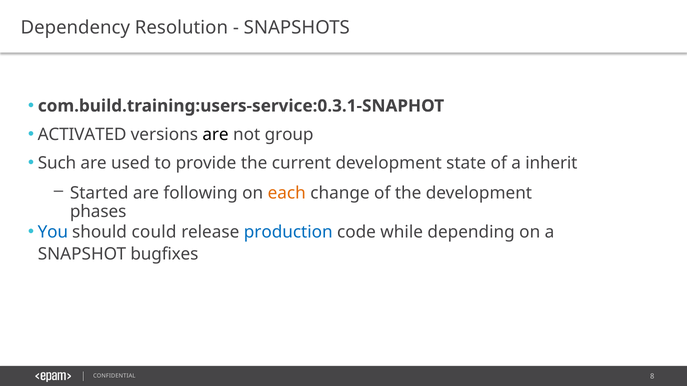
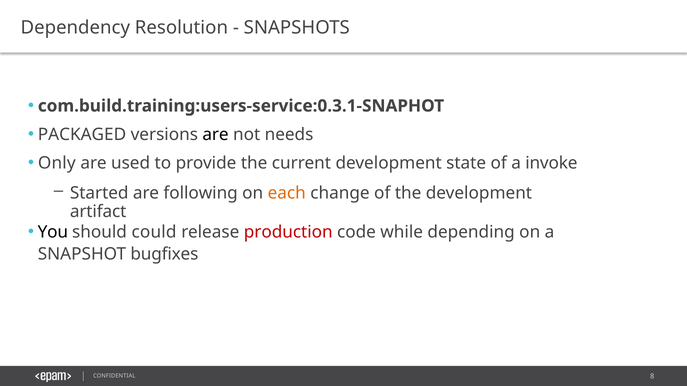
ACTIVATED: ACTIVATED -> PACKAGED (82, 135)
group: group -> needs (289, 135)
Such: Such -> Only (57, 163)
inherit: inherit -> invoke (551, 163)
phases: phases -> artifact (98, 212)
You colour: blue -> black (53, 232)
production colour: blue -> red (288, 232)
